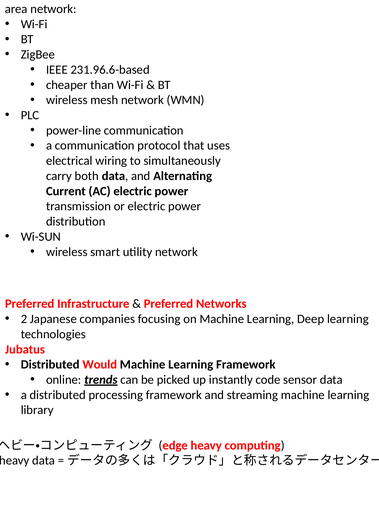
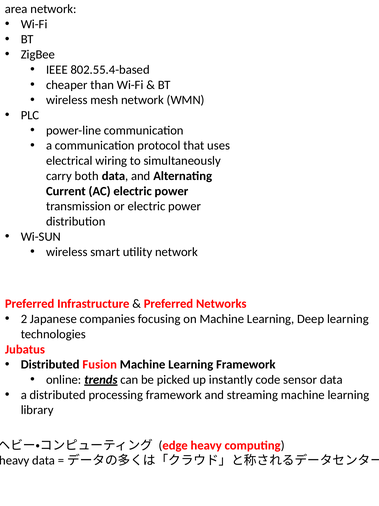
231.96.6-based: 231.96.6-based -> 802.55.4-based (110, 70)
Would: Would -> Fusion (100, 364)
